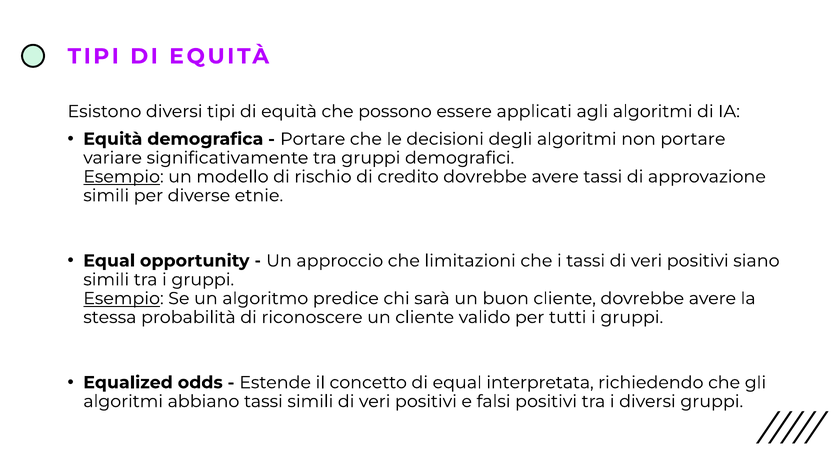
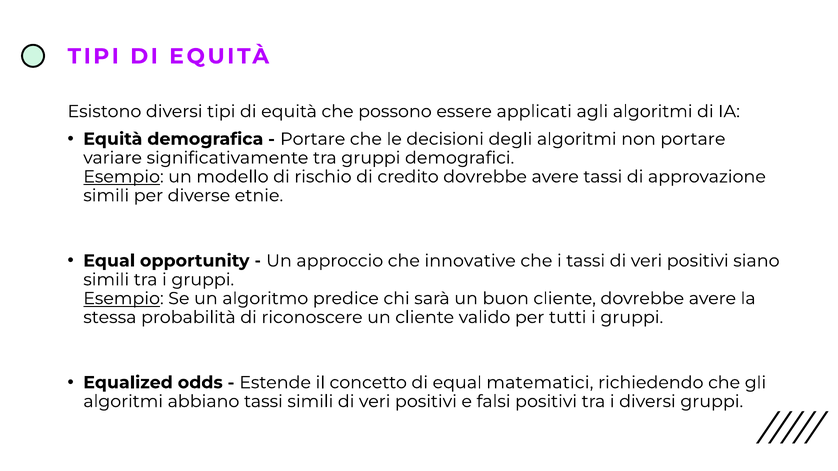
limitazioni: limitazioni -> innovative (470, 261)
interpretata: interpretata -> matematici (540, 383)
